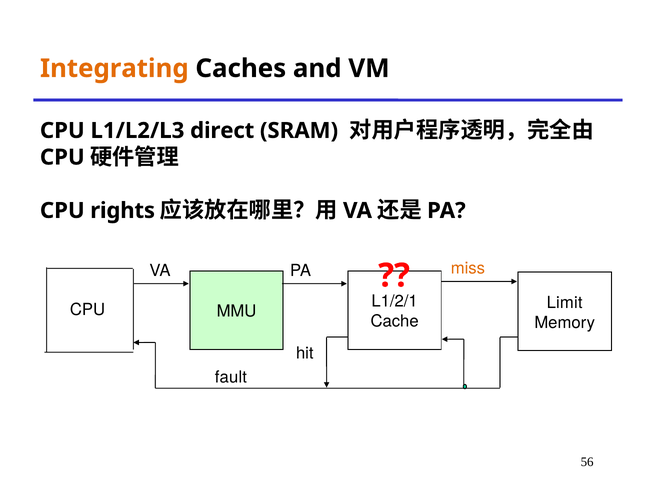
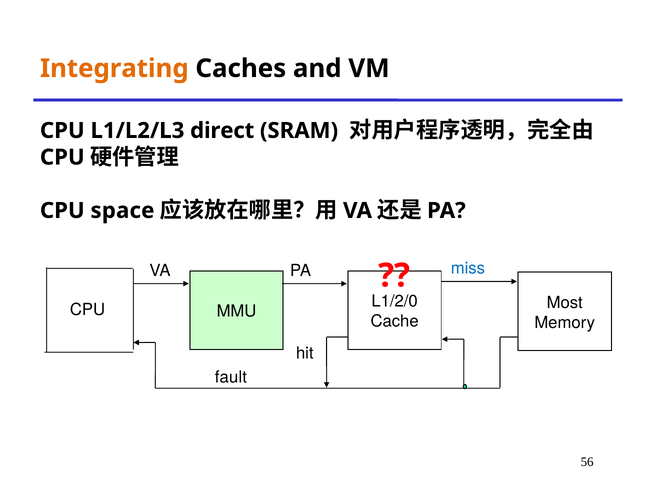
rights: rights -> space (122, 211)
miss colour: orange -> blue (468, 269)
L1/2/1: L1/2/1 -> L1/2/0 (395, 302)
Limit: Limit -> Most (565, 303)
